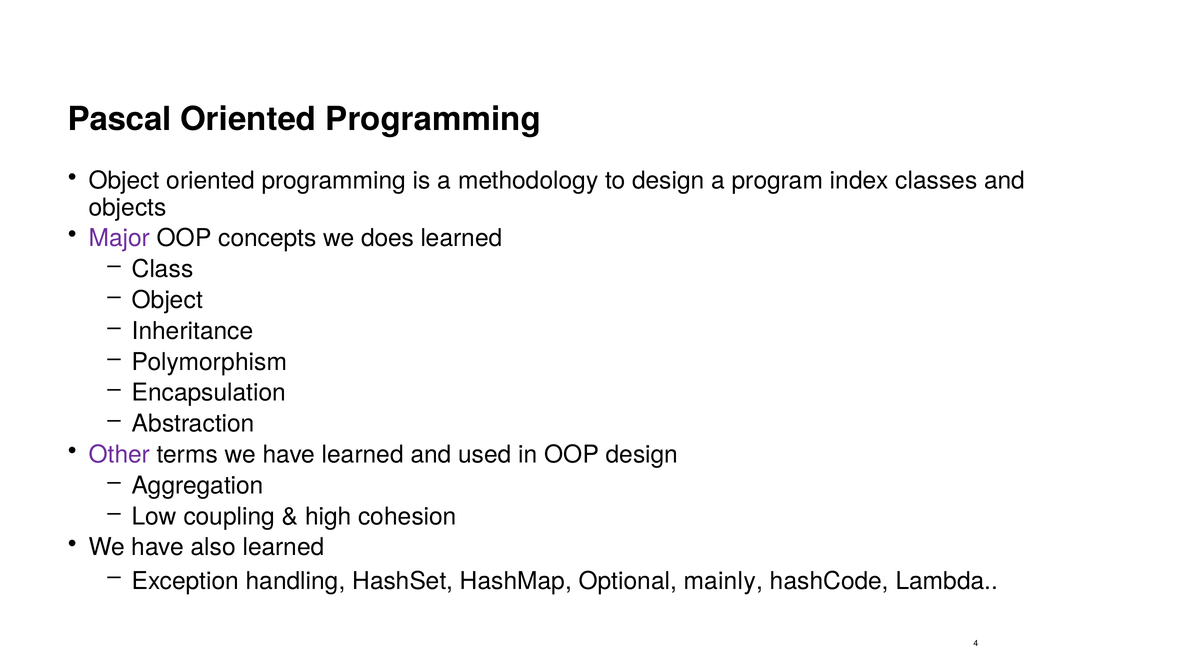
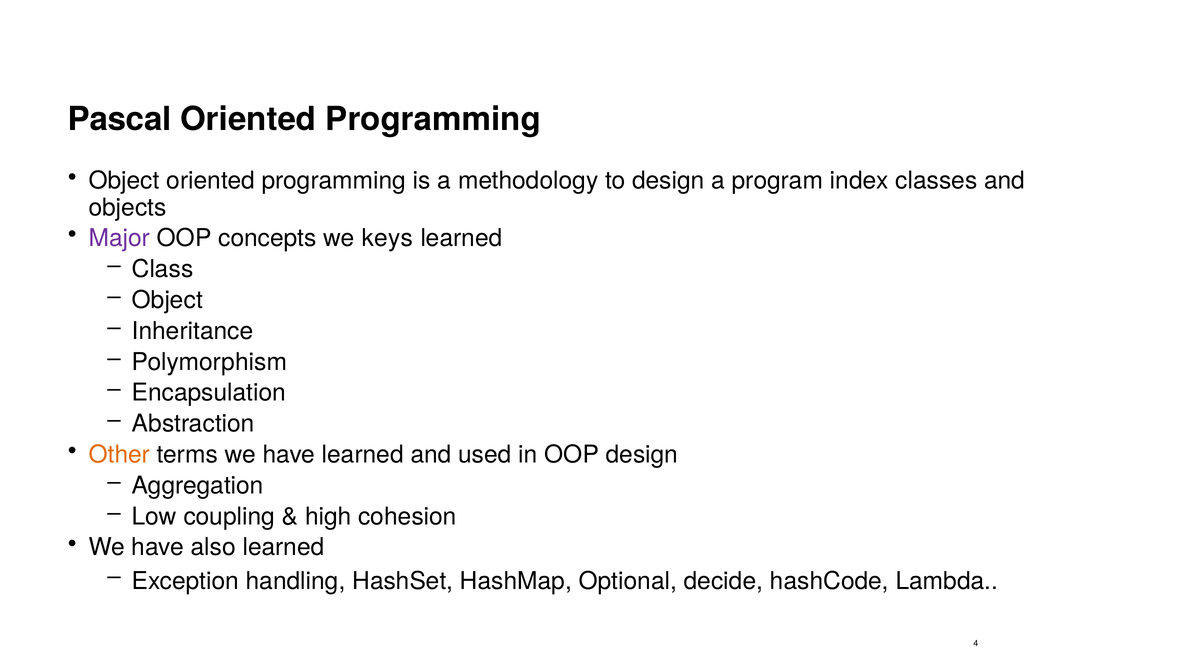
does: does -> keys (387, 238)
Other colour: purple -> orange (119, 454)
mainly: mainly -> decide (723, 581)
